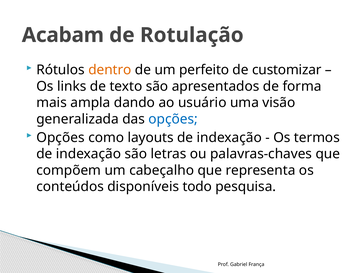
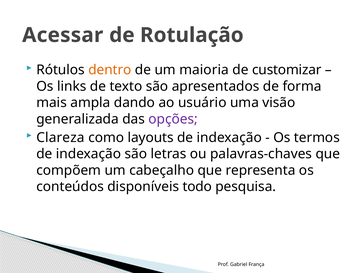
Acabam: Acabam -> Acessar (63, 35)
perfeito: perfeito -> maioria (204, 70)
opções colour: blue -> purple (173, 119)
Opções: Opções -> Clareza (60, 138)
